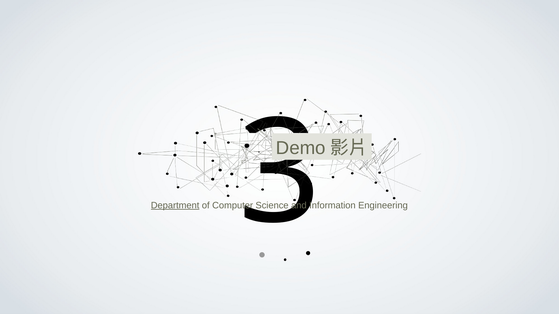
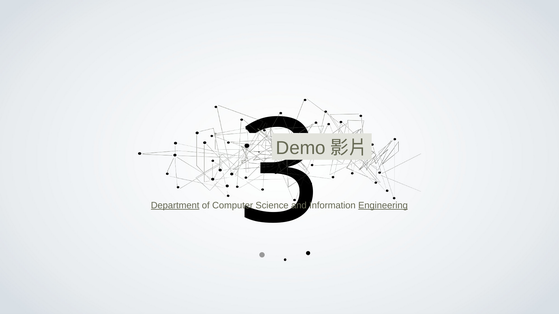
Engineering underline: none -> present (383, 206)
